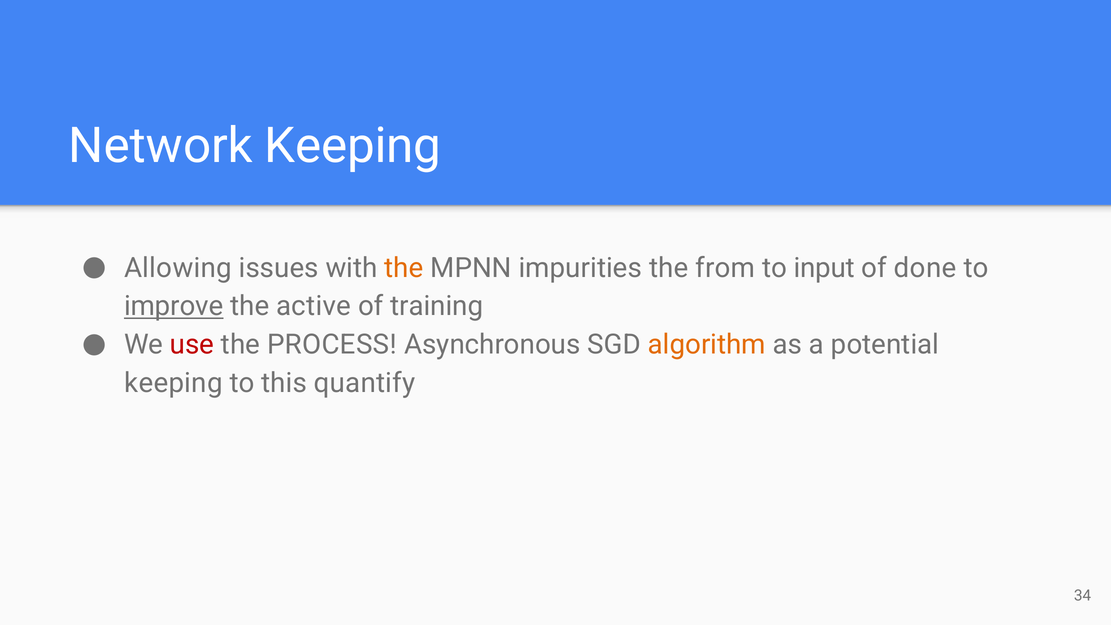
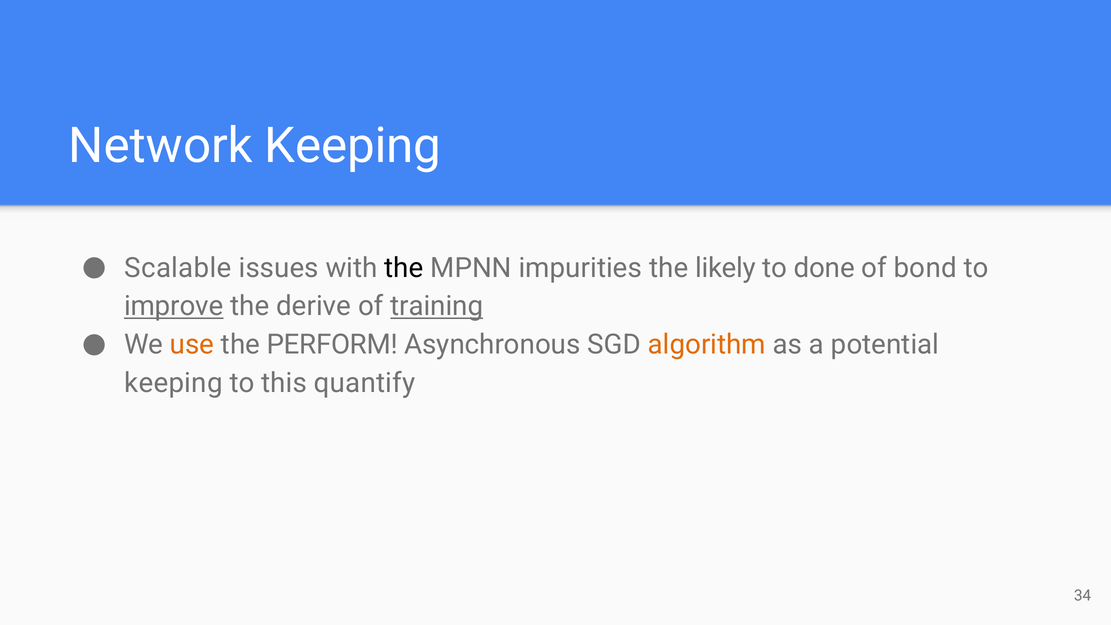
Allowing: Allowing -> Scalable (178, 268)
the colour: orange -> black (404, 268)
from: from -> likely (726, 268)
input: input -> done (824, 268)
done: done -> bond (925, 268)
active: active -> derive (314, 306)
training underline: none -> present (437, 306)
use colour: red -> orange (192, 345)
PROCESS: PROCESS -> PERFORM (332, 345)
